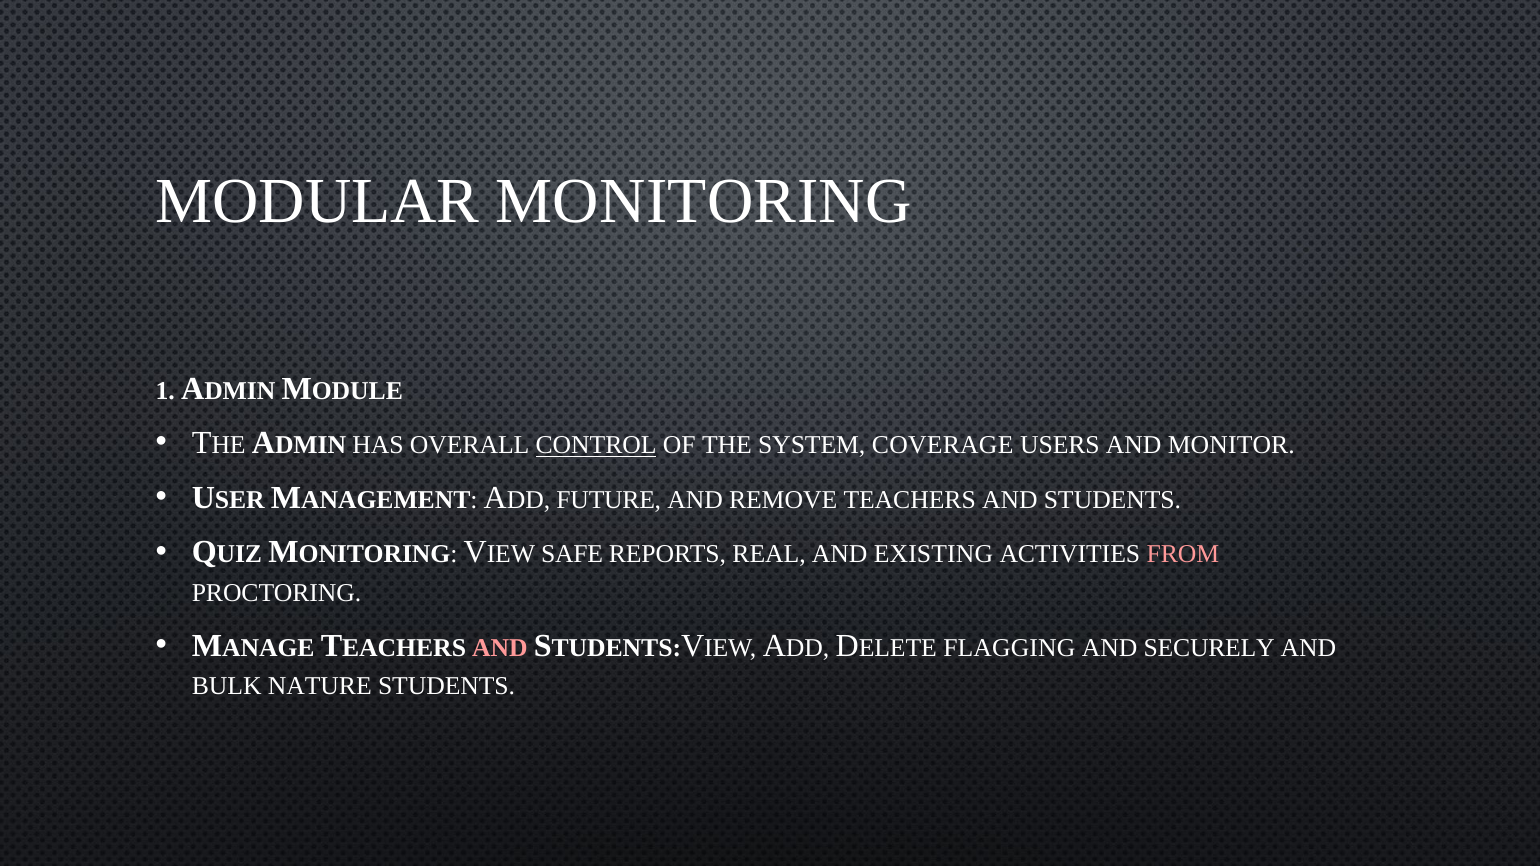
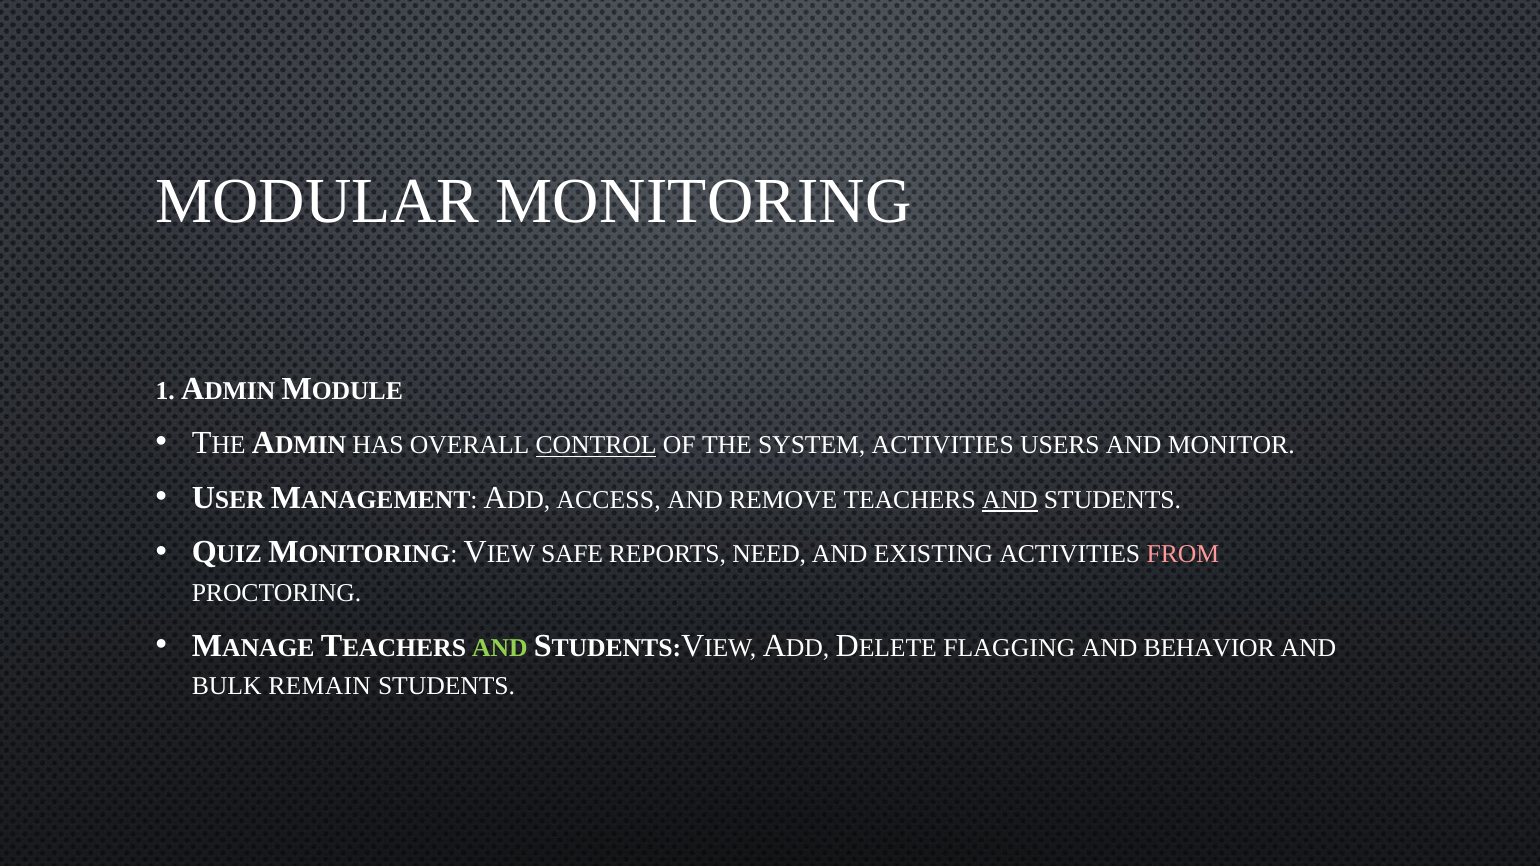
SYSTEM COVERAGE: COVERAGE -> ACTIVITIES (943, 445)
FUTURE: FUTURE -> ACCESS (609, 500)
AND underline: none -> present (1010, 500)
REAL: REAL -> NEED (769, 555)
AND colour: pink -> light green (500, 648)
SECURELY: SECURELY -> BEHAVIOR (1209, 648)
NATURE: NATURE -> REMAIN (320, 686)
